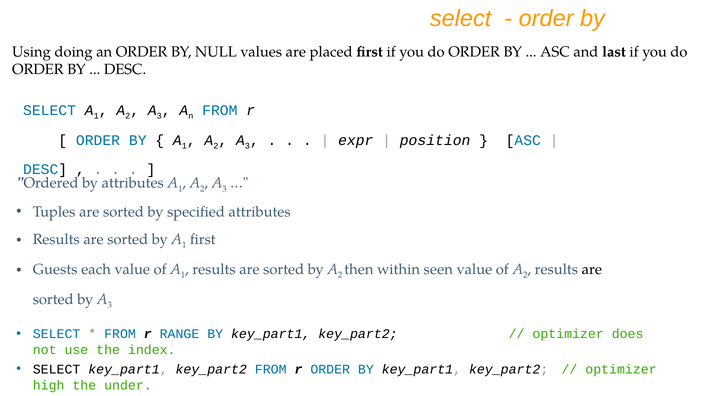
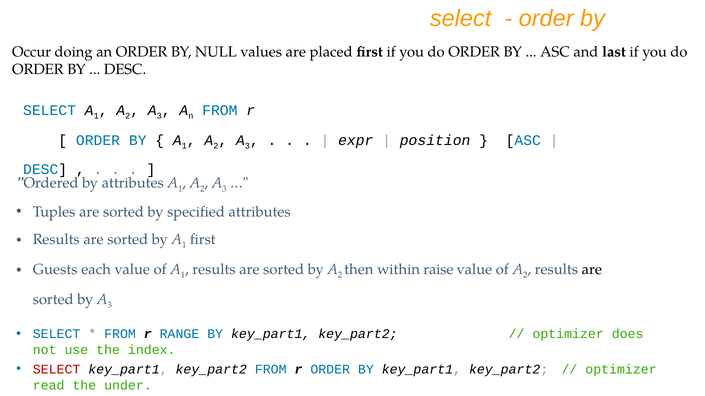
Using: Using -> Occur (32, 52)
seen: seen -> raise (438, 270)
SELECT colour: black -> red (57, 370)
high: high -> read (49, 386)
